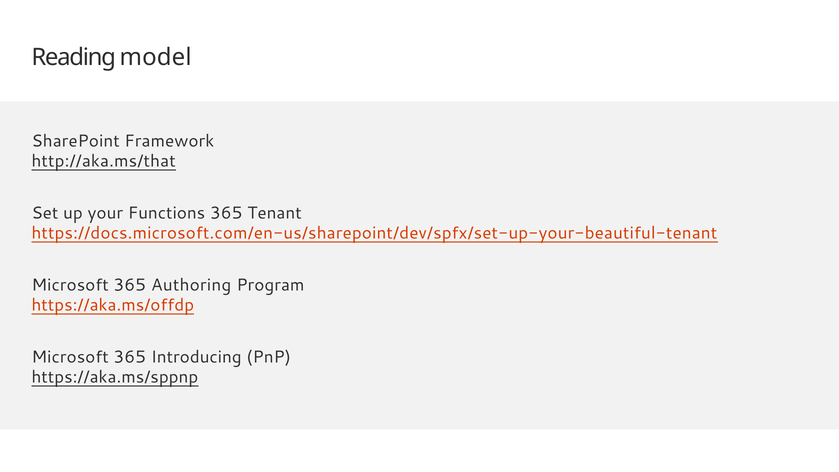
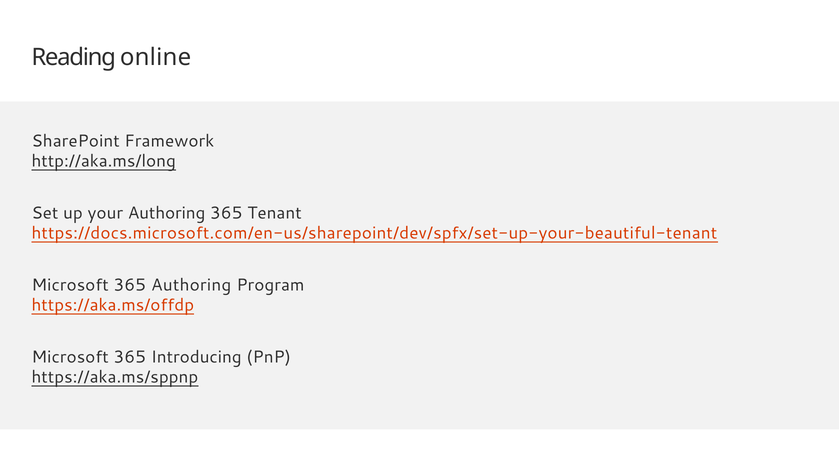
model: model -> online (156, 57)
http://aka.ms/that: http://aka.ms/that -> http://aka.ms/long (104, 161)
your Functions: Functions -> Authoring (167, 213)
